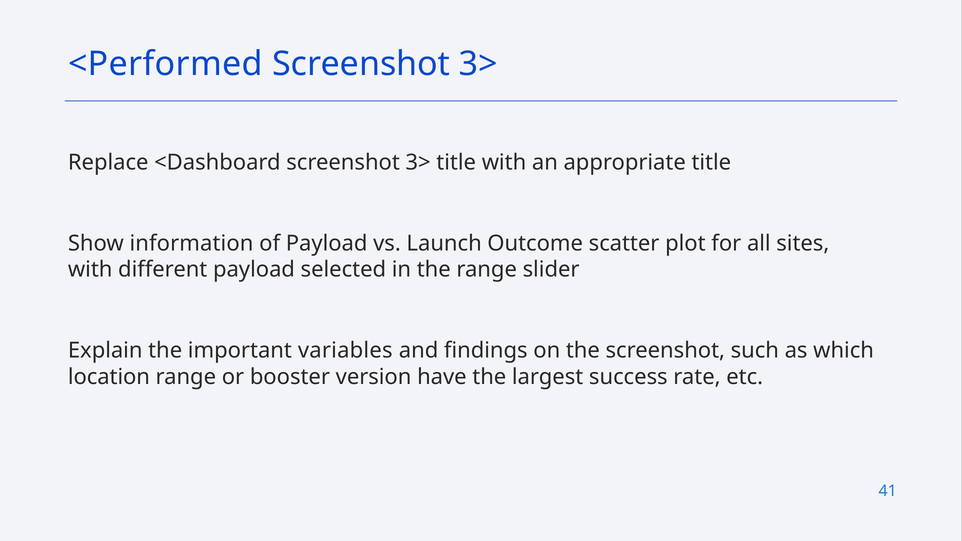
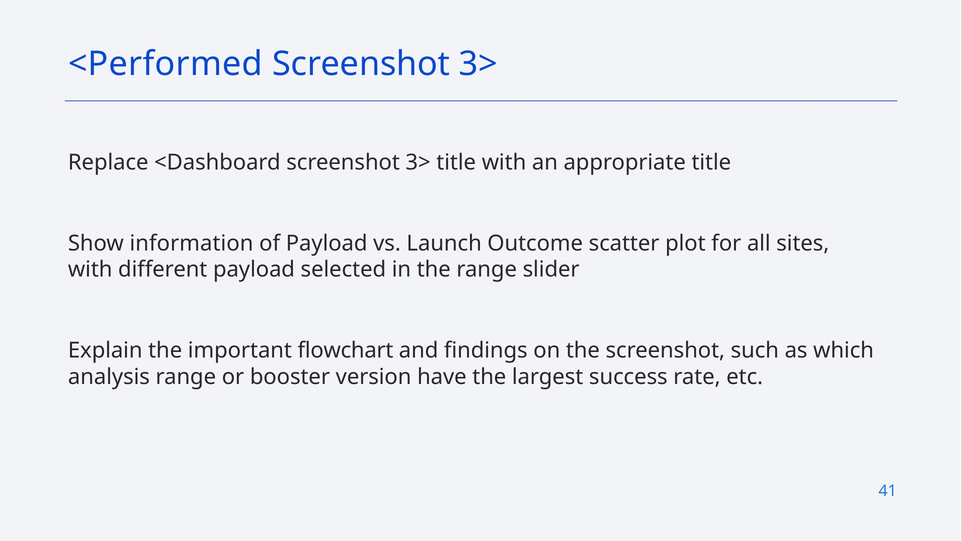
variables: variables -> flowchart (345, 351)
location: location -> analysis (109, 377)
